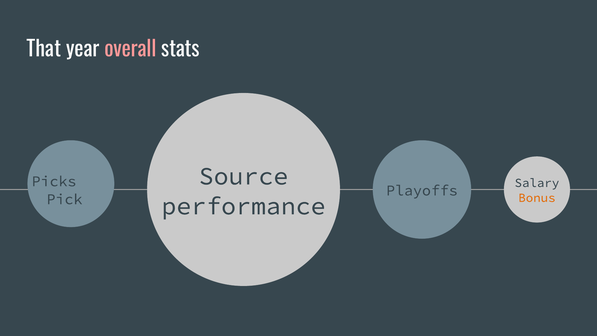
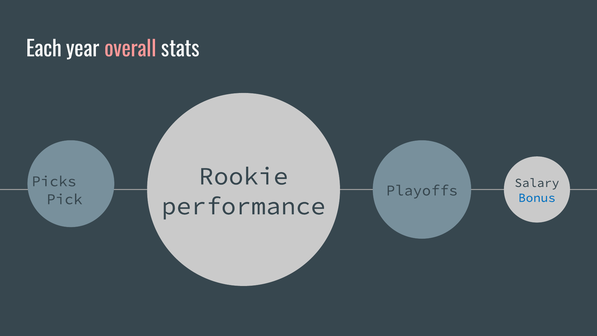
That: That -> Each (44, 49)
Source: Source -> Rookie (244, 176)
Bonus colour: orange -> blue (537, 198)
